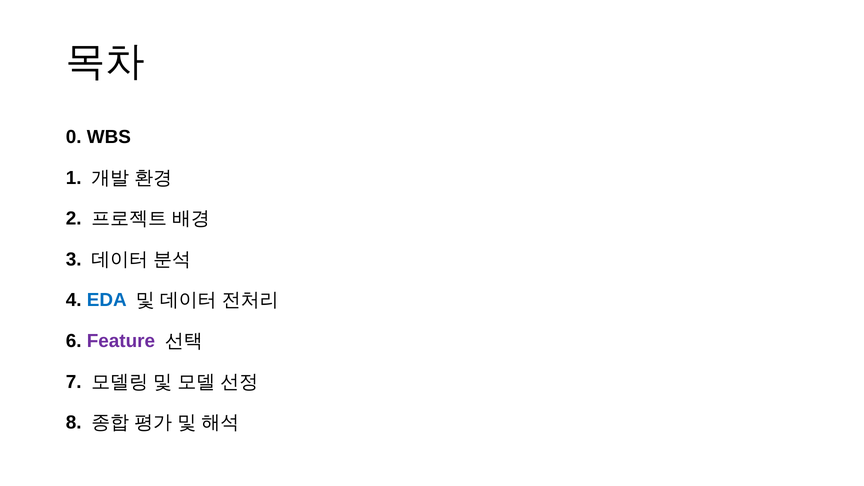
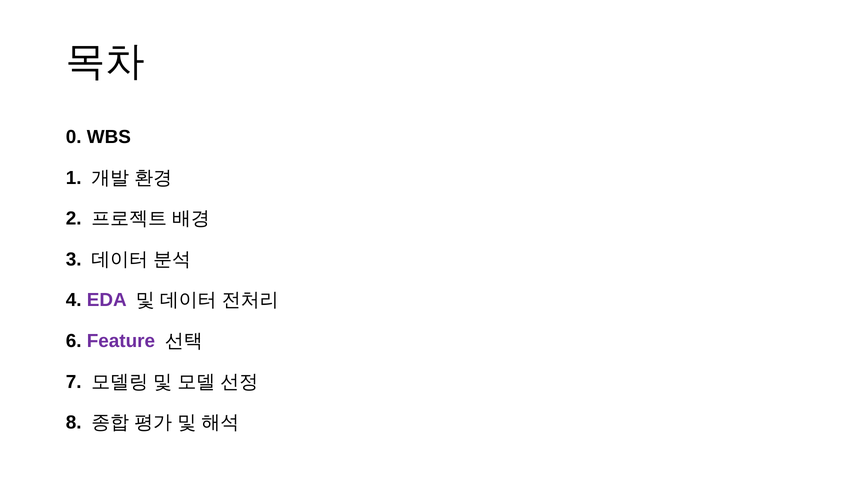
EDA colour: blue -> purple (107, 300)
